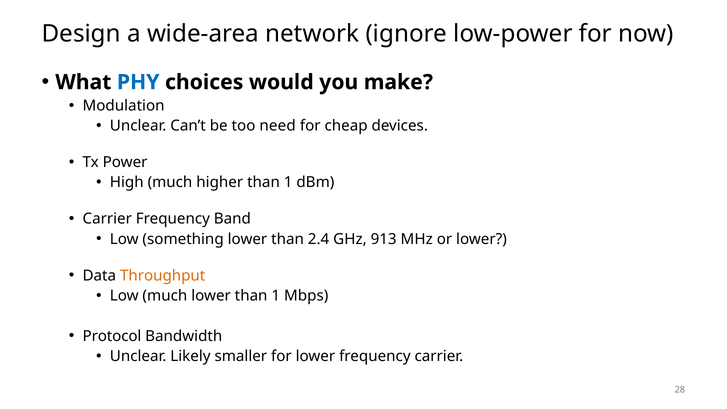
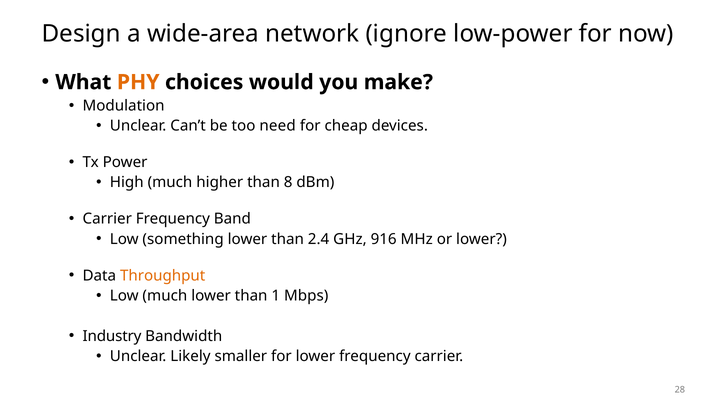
PHY colour: blue -> orange (138, 82)
higher than 1: 1 -> 8 (288, 182)
913: 913 -> 916 (384, 239)
Protocol: Protocol -> Industry (112, 336)
